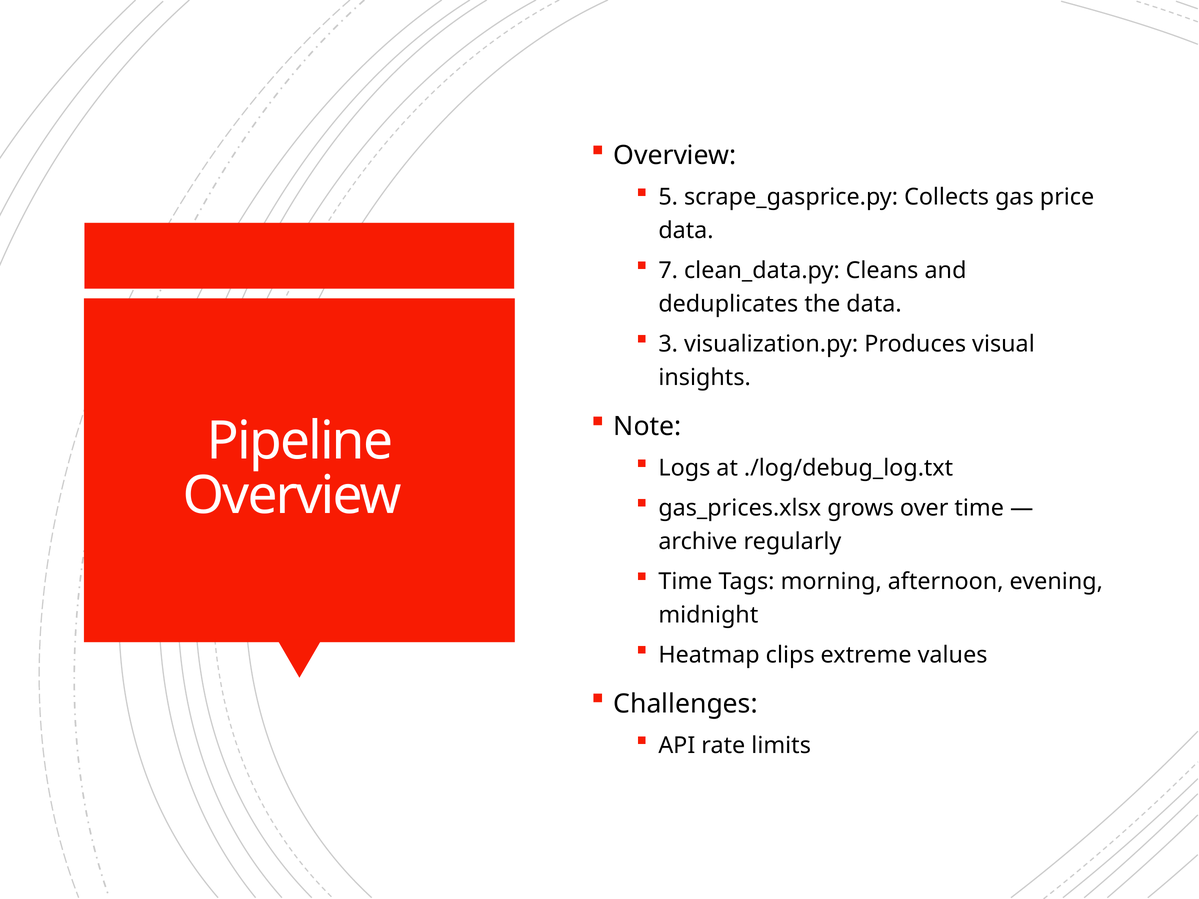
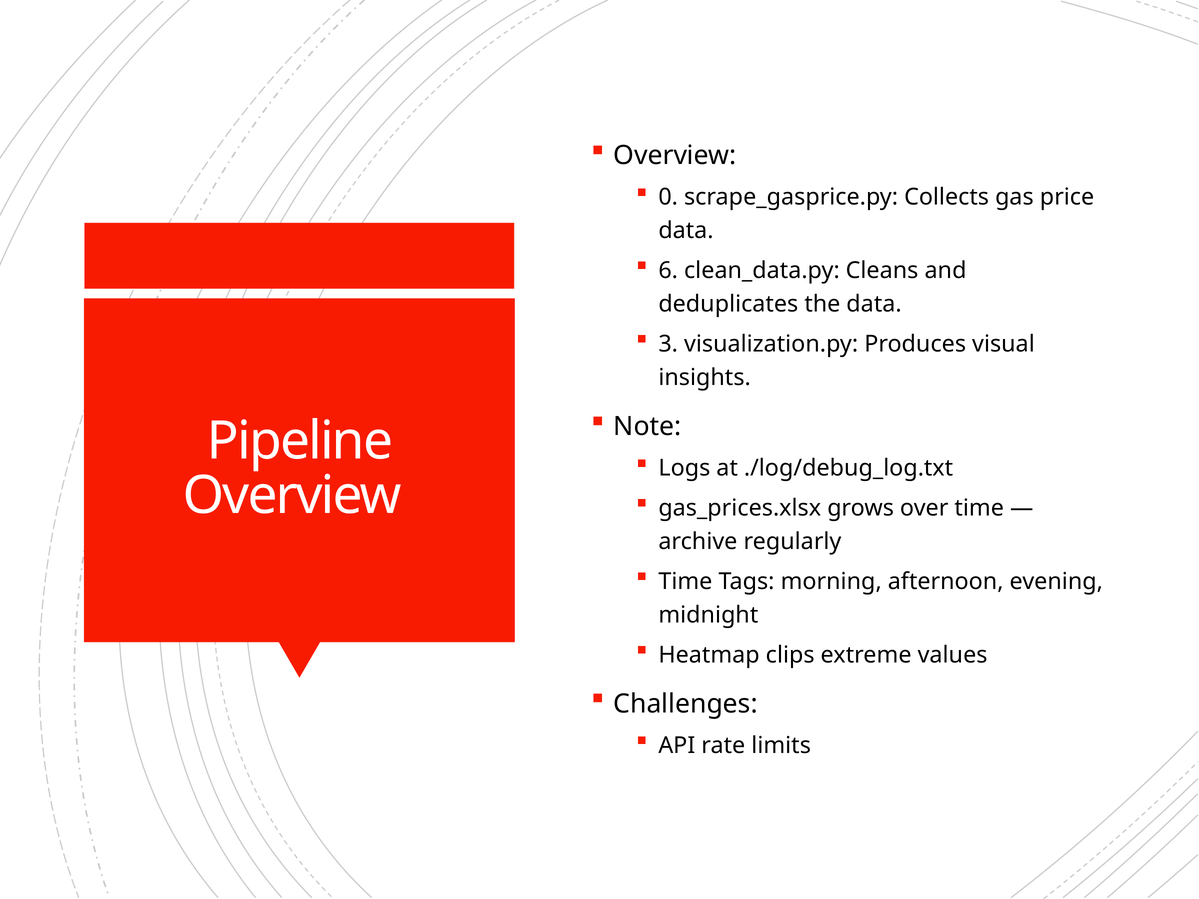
5: 5 -> 0 (668, 197)
7: 7 -> 6 (668, 271)
